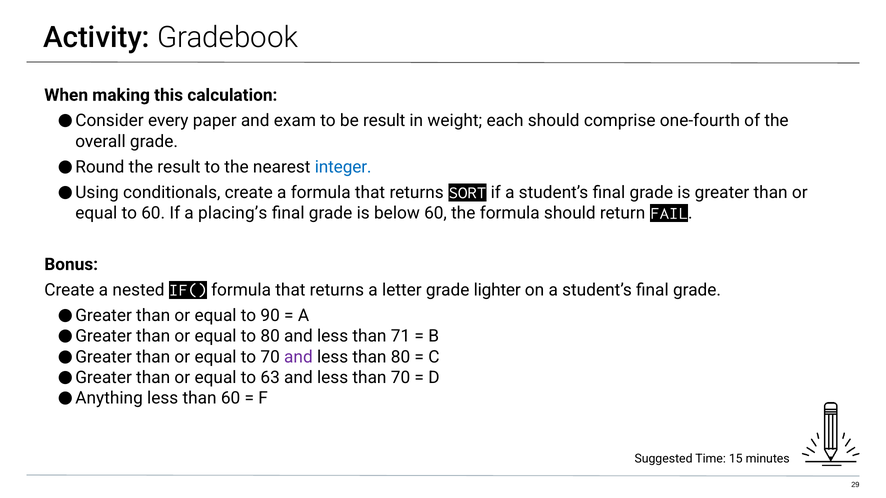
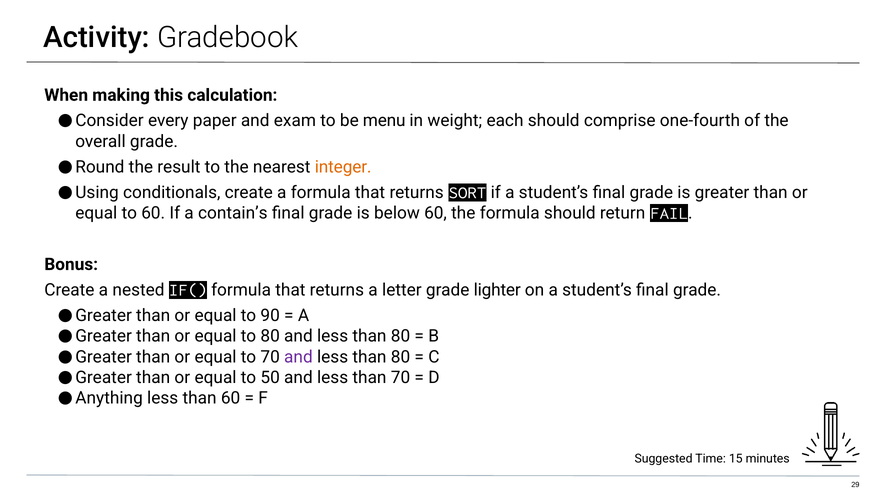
be result: result -> menu (384, 121)
integer colour: blue -> orange (343, 167)
placing’s: placing’s -> contain’s (233, 213)
71: 71 -> 80 (401, 336)
63: 63 -> 50 (270, 378)
